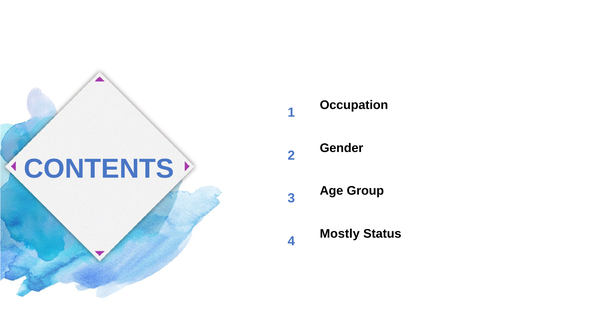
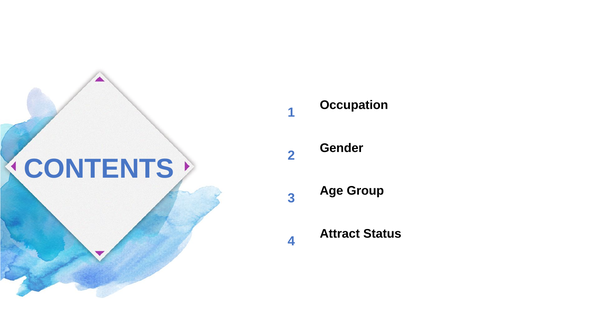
Mostly: Mostly -> Attract (340, 233)
